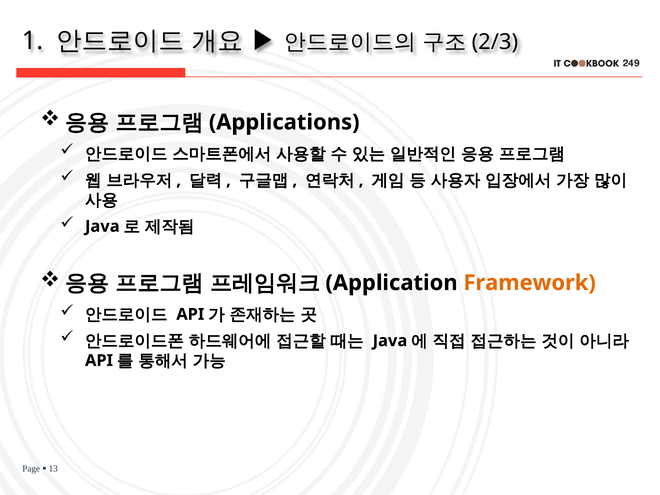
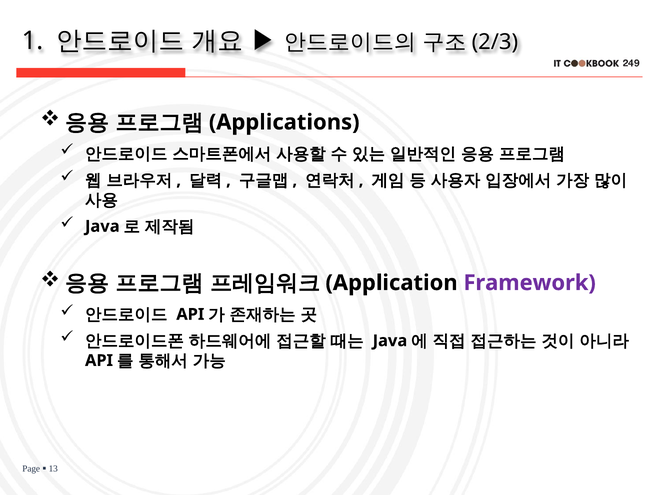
Framework colour: orange -> purple (530, 283)
